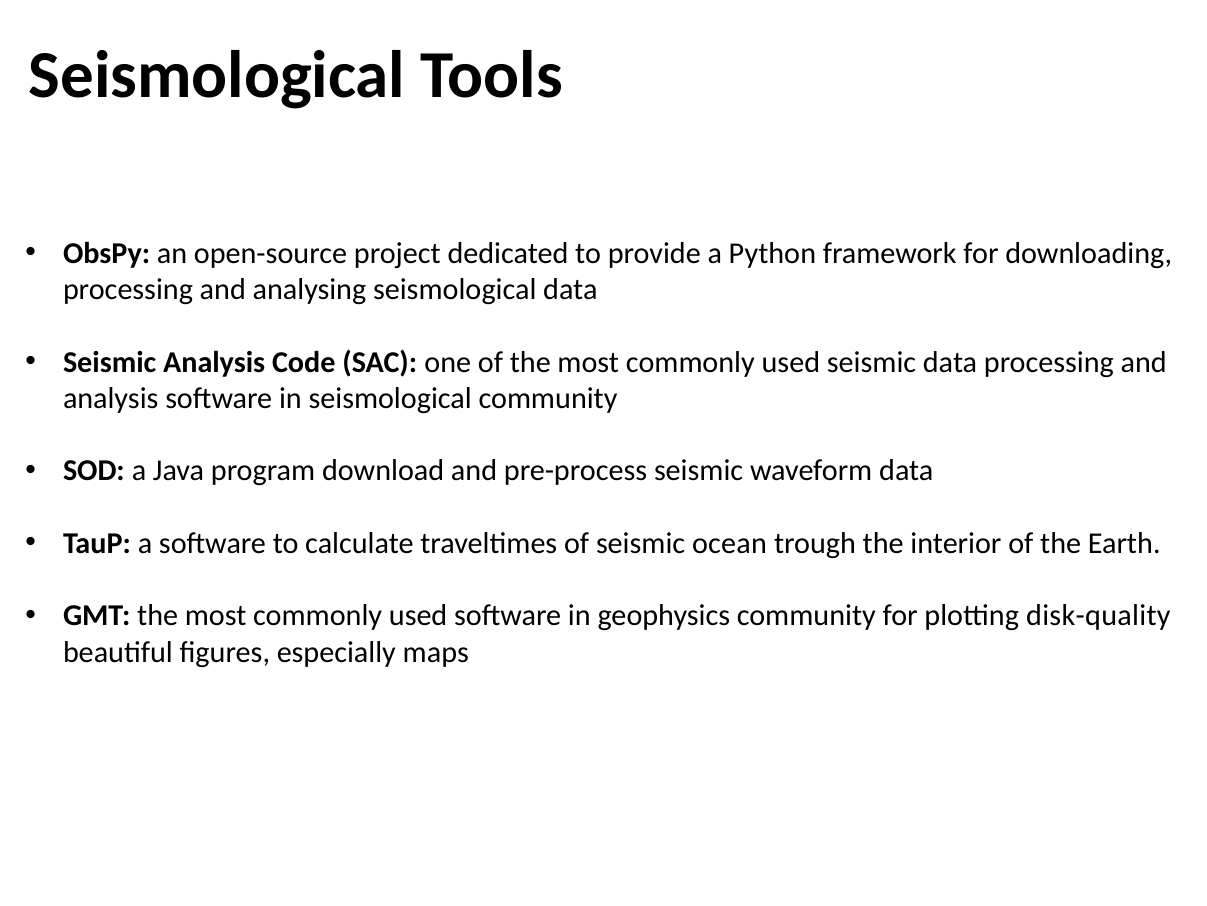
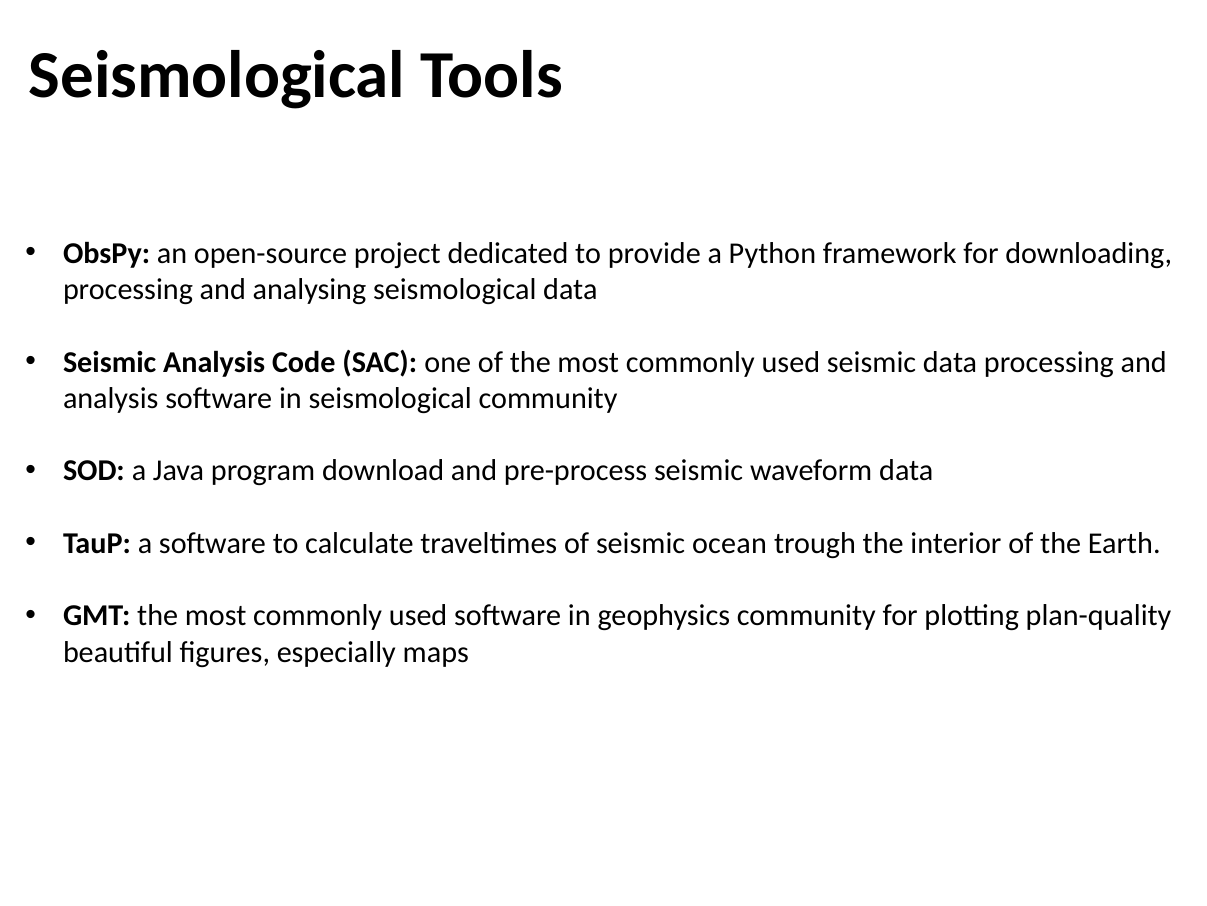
disk-quality: disk-quality -> plan-quality (1099, 615)
